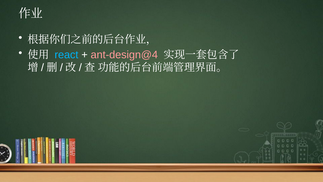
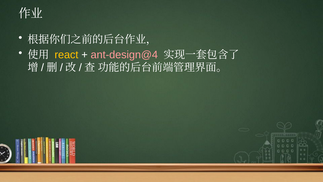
react colour: light blue -> yellow (66, 55)
